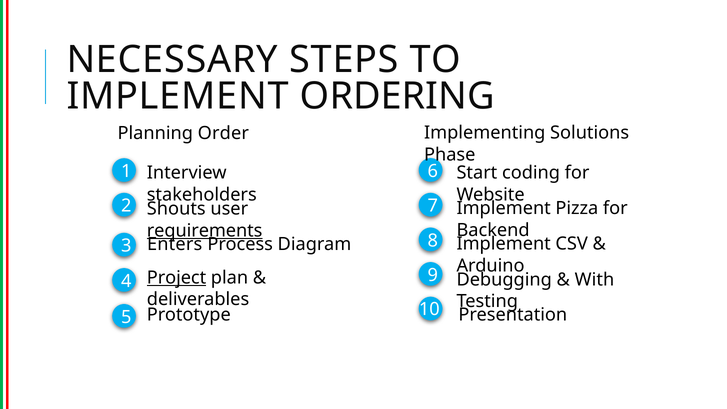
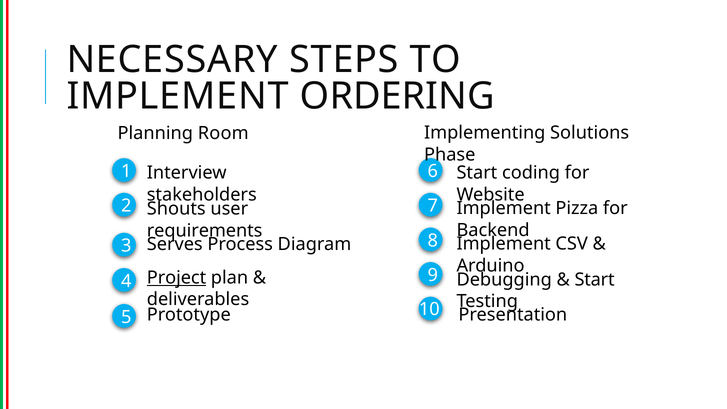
Order: Order -> Room (223, 133)
requirements underline: present -> none (205, 230)
Enters: Enters -> Serves (175, 244)
With: With -> Start (595, 280)
